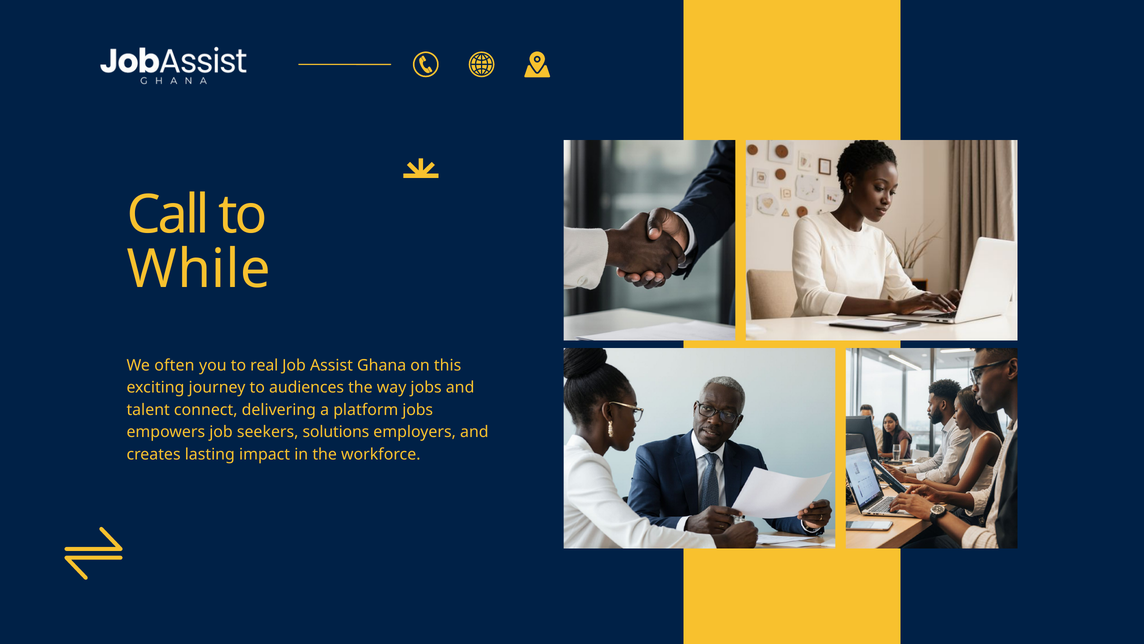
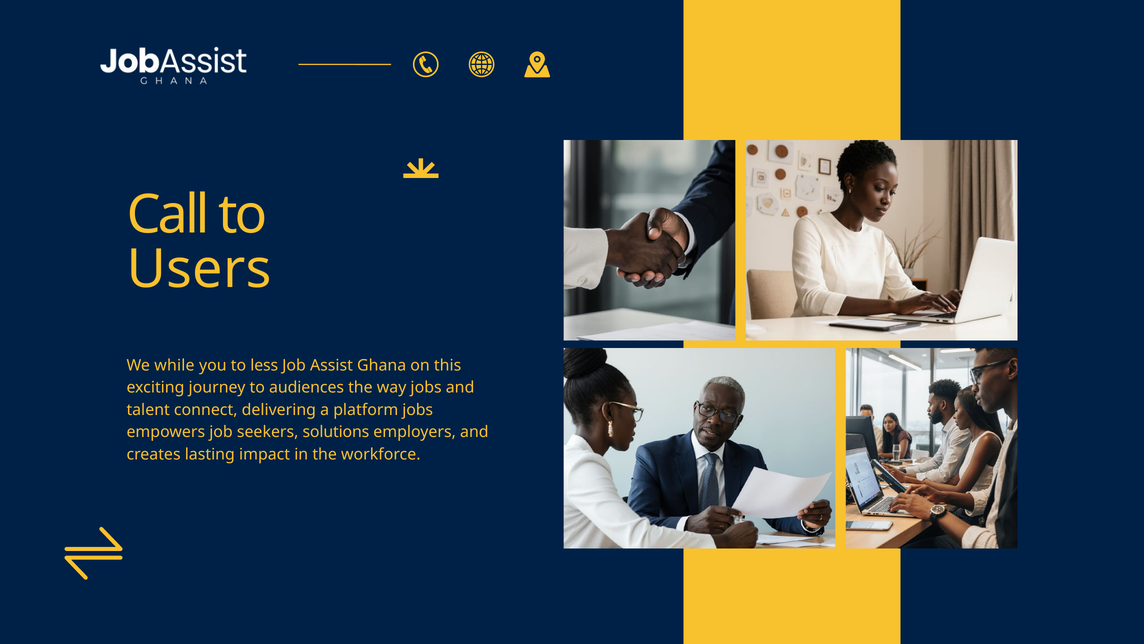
While: While -> Users (199, 269)
often: often -> while (174, 365)
real: real -> less (264, 365)
